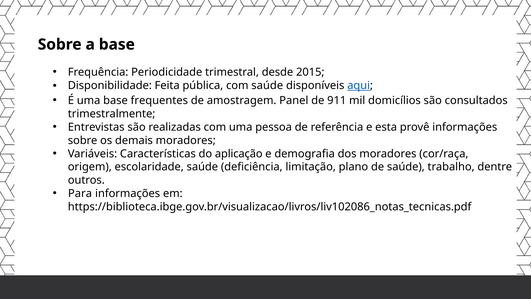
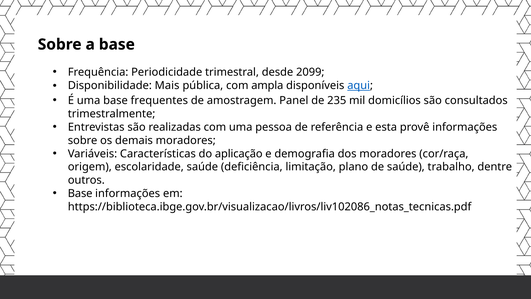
2015: 2015 -> 2099 (310, 72)
Feita: Feita -> Mais (167, 85)
com saúde: saúde -> ampla (267, 85)
911: 911 -> 235 (337, 100)
Para: Para -> Base (80, 193)
